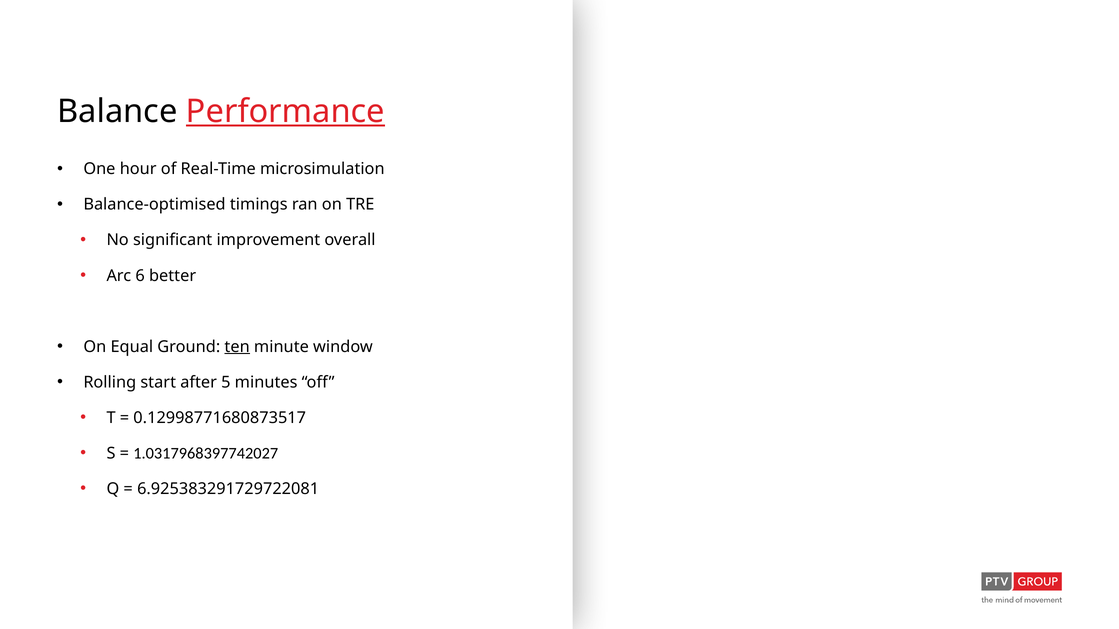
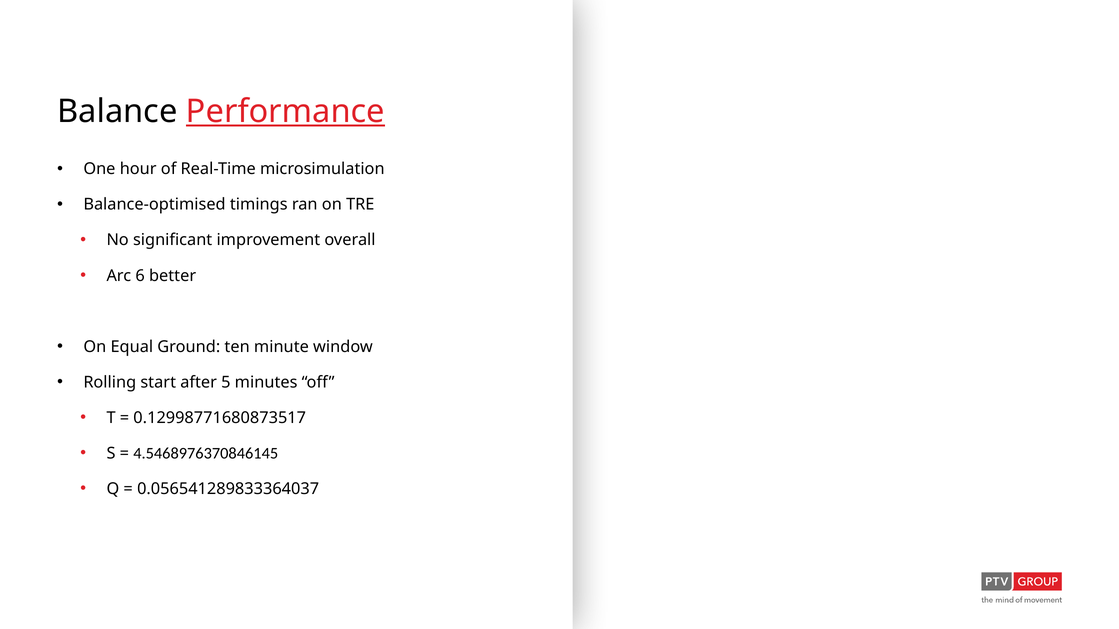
ten underline: present -> none (237, 347)
1.0317968397742027: 1.0317968397742027 -> 4.5468976370846145 (206, 454)
6.925383291729722081: 6.925383291729722081 -> 0.056541289833364037 (228, 489)
